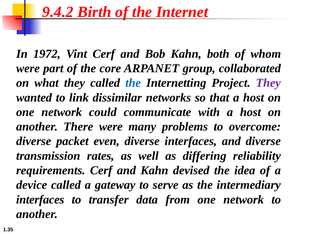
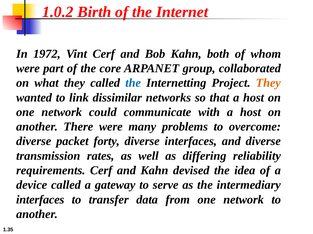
9.4.2: 9.4.2 -> 1.0.2 (58, 12)
They colour: purple -> orange (268, 83)
even: even -> forty (107, 142)
